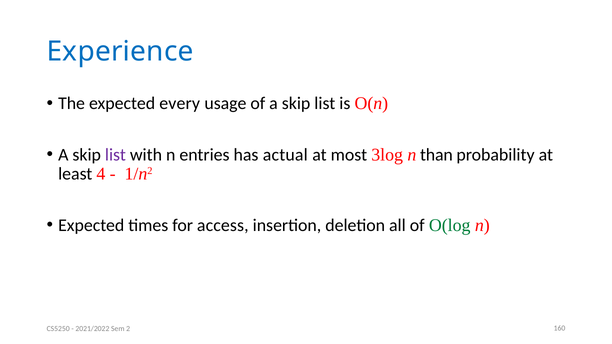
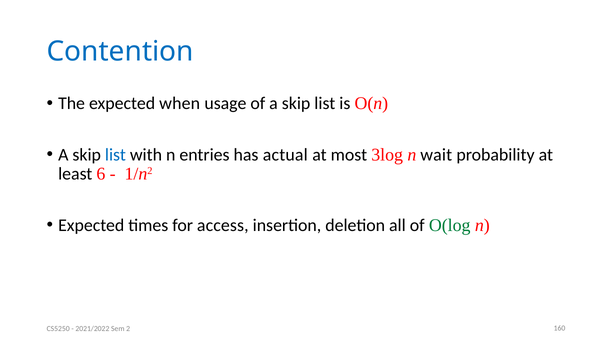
Experience: Experience -> Contention (120, 51)
every: every -> when (180, 103)
list colour: purple -> blue (115, 155)
than: than -> wait (436, 155)
4: 4 -> 6 (101, 174)
